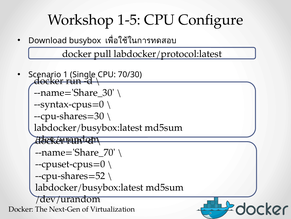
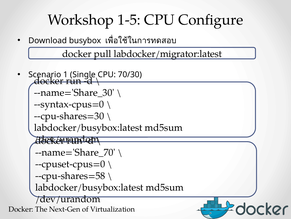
labdocker/protocol:latest: labdocker/protocol:latest -> labdocker/migrator:latest (168, 54)
--cpu-shares=52: --cpu-shares=52 -> --cpu-shares=58 (70, 175)
